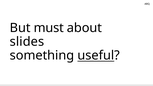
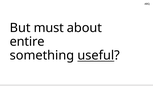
slides: slides -> entire (27, 42)
